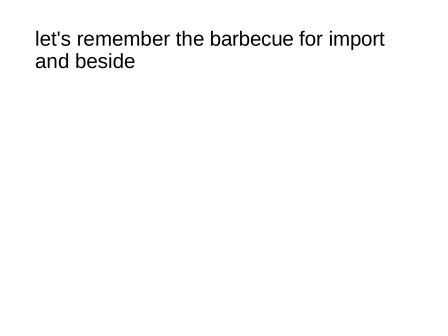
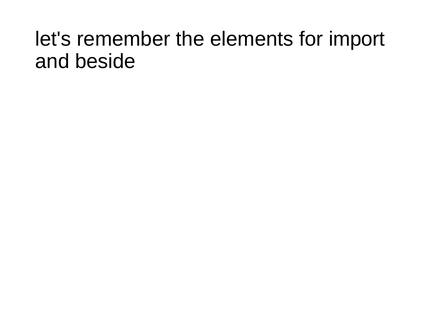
barbecue: barbecue -> elements (252, 39)
